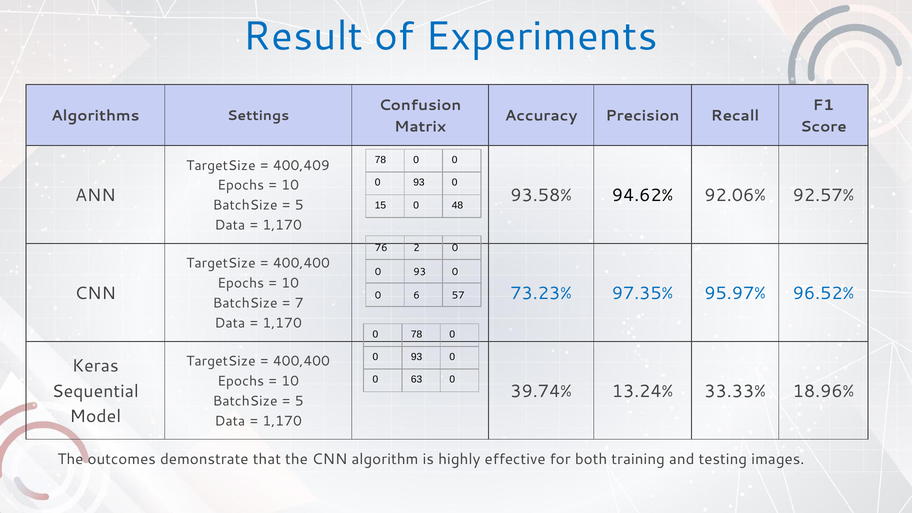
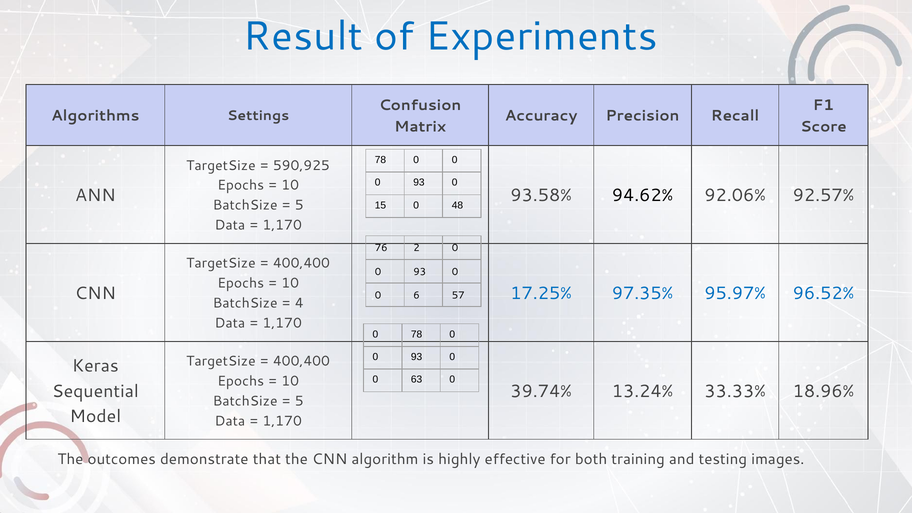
400,409: 400,409 -> 590,925 (301, 165)
73.23%: 73.23% -> 17.25% (541, 293)
7: 7 -> 4 (299, 303)
